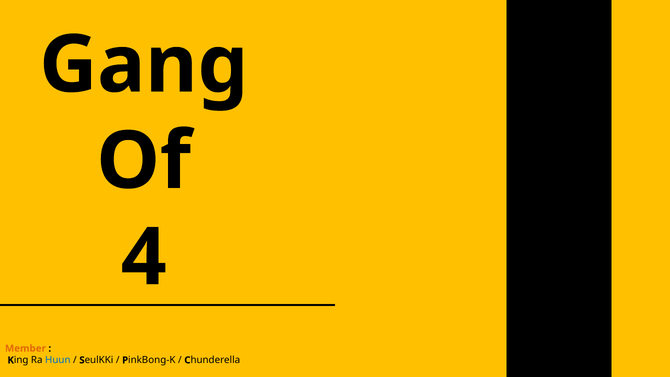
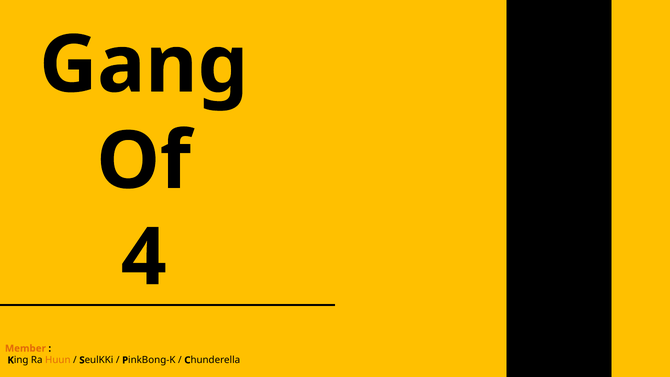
Huun colour: blue -> orange (58, 360)
